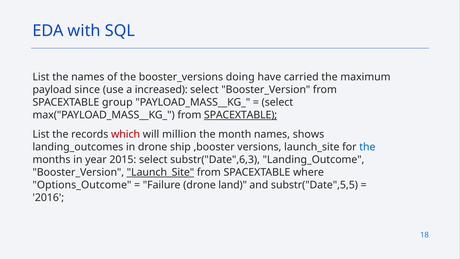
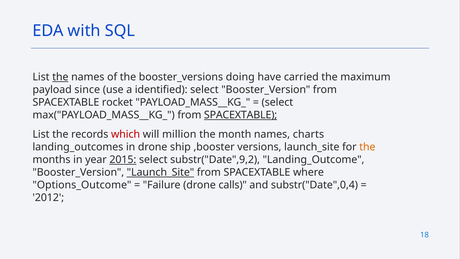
the underline: none -> present (60, 77)
increased: increased -> identified (161, 90)
group: group -> rocket (117, 102)
shows: shows -> charts (308, 134)
the colour: blue -> orange (367, 147)
2015 underline: none -> present (123, 160)
substr("Date",6,3: substr("Date",6,3 -> substr("Date",9,2 (215, 160)
land: land -> calls (233, 185)
substr("Date",5,5: substr("Date",5,5 -> substr("Date",0,4 (314, 185)
2016: 2016 -> 2012 (48, 197)
